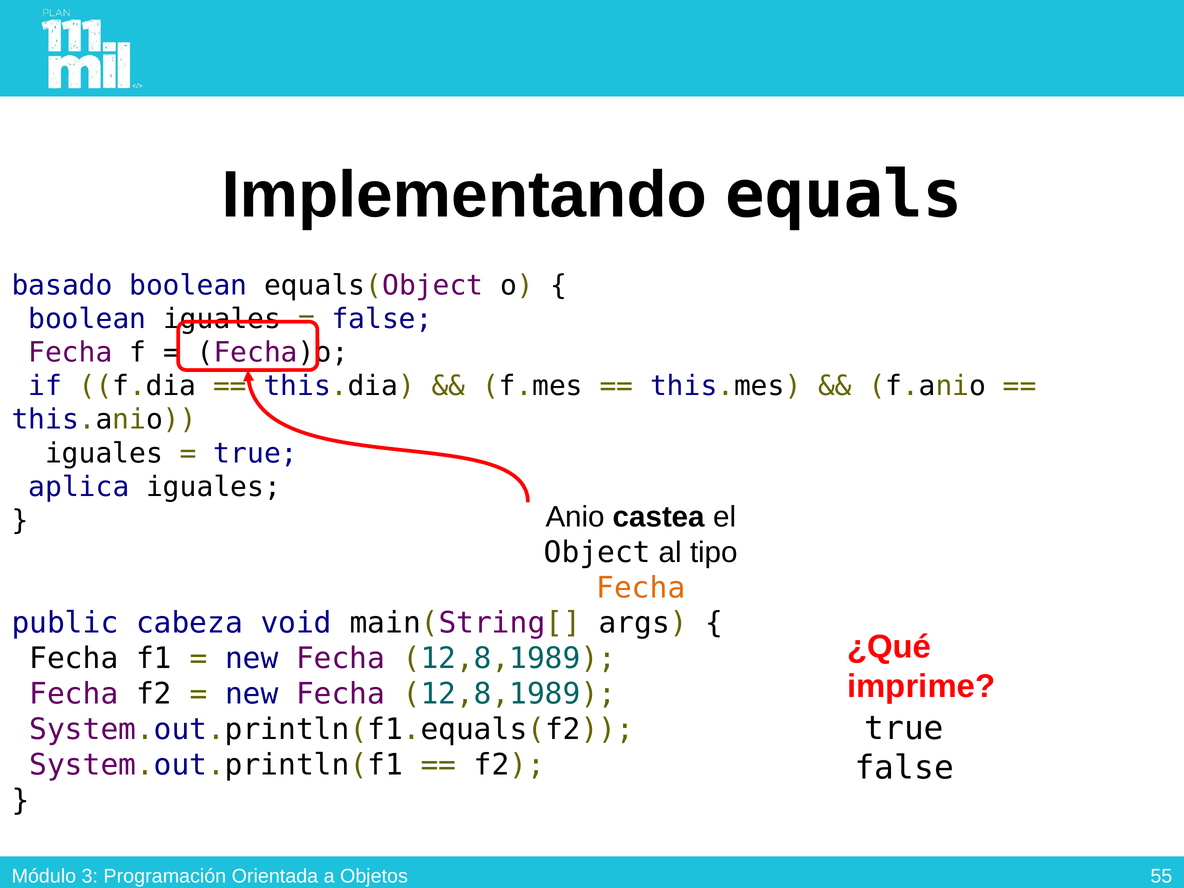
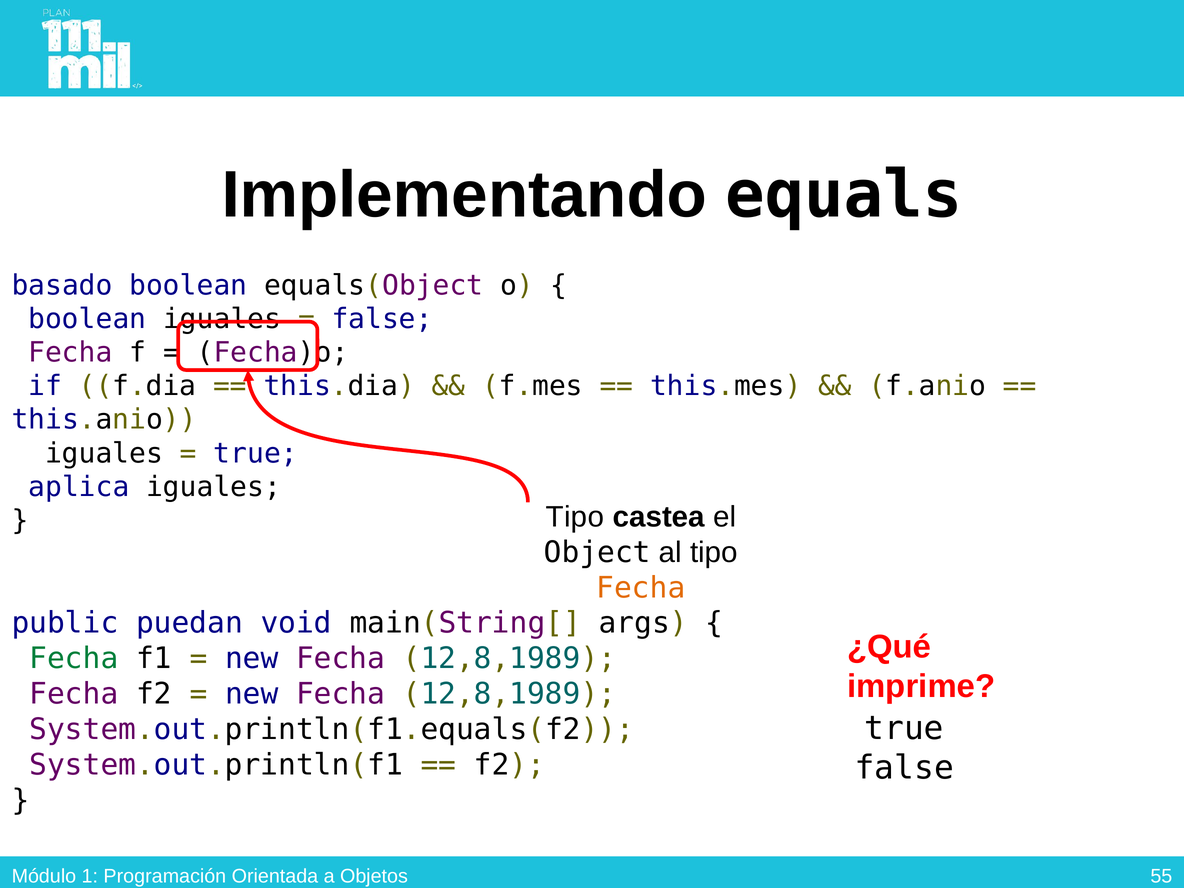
Anio: Anio -> Tipo (575, 517)
cabeza: cabeza -> puedan (190, 623)
Fecha colour: black -> green (74, 659)
3: 3 -> 1 (90, 876)
